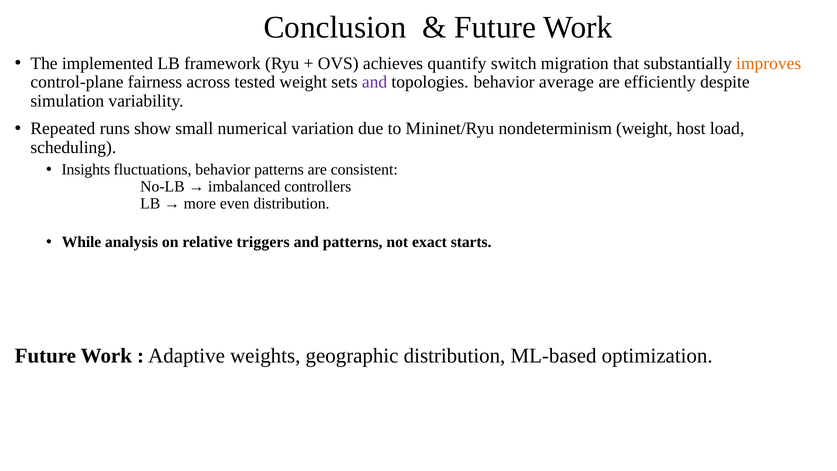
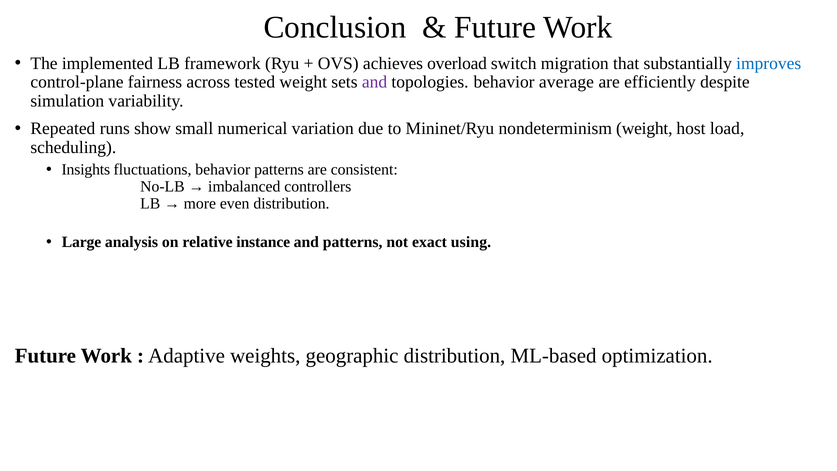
quantify: quantify -> overload (457, 63)
improves colour: orange -> blue (769, 63)
While: While -> Large (82, 242)
triggers: triggers -> instance (263, 242)
starts: starts -> using (471, 242)
